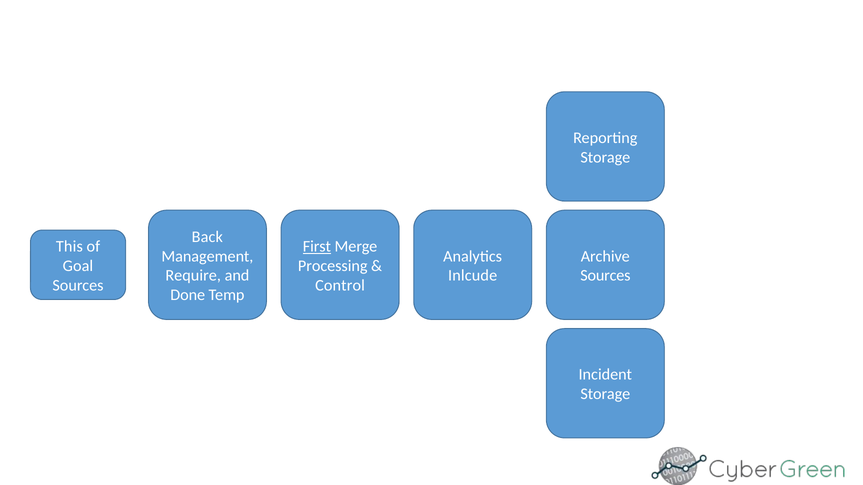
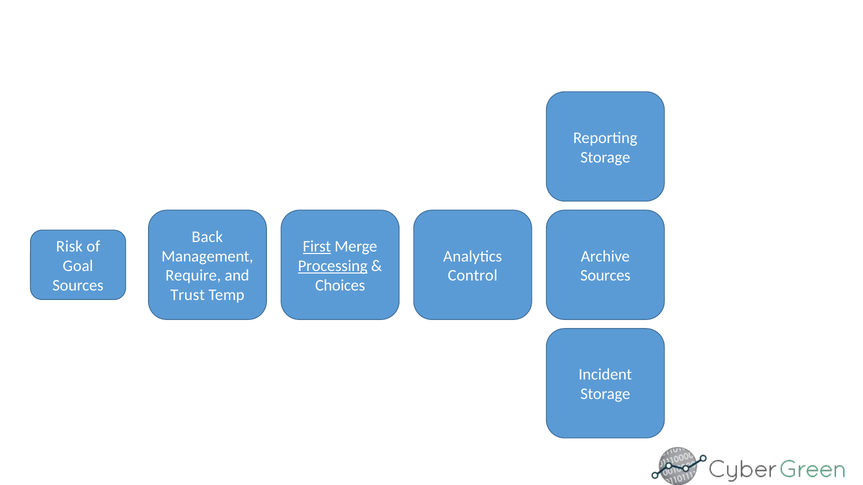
This: This -> Risk (69, 247)
Processing underline: none -> present (333, 266)
Inlcude: Inlcude -> Control (473, 276)
Control: Control -> Choices (340, 286)
Done: Done -> Trust (188, 295)
